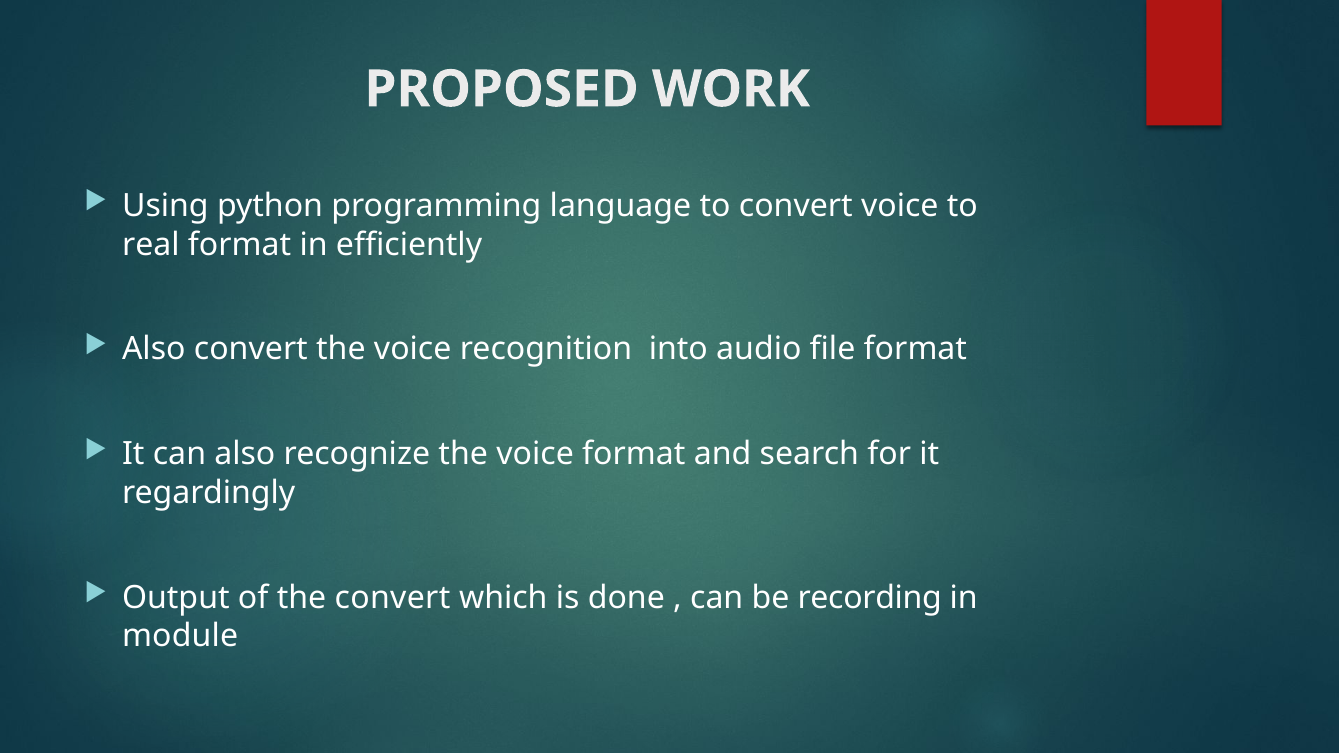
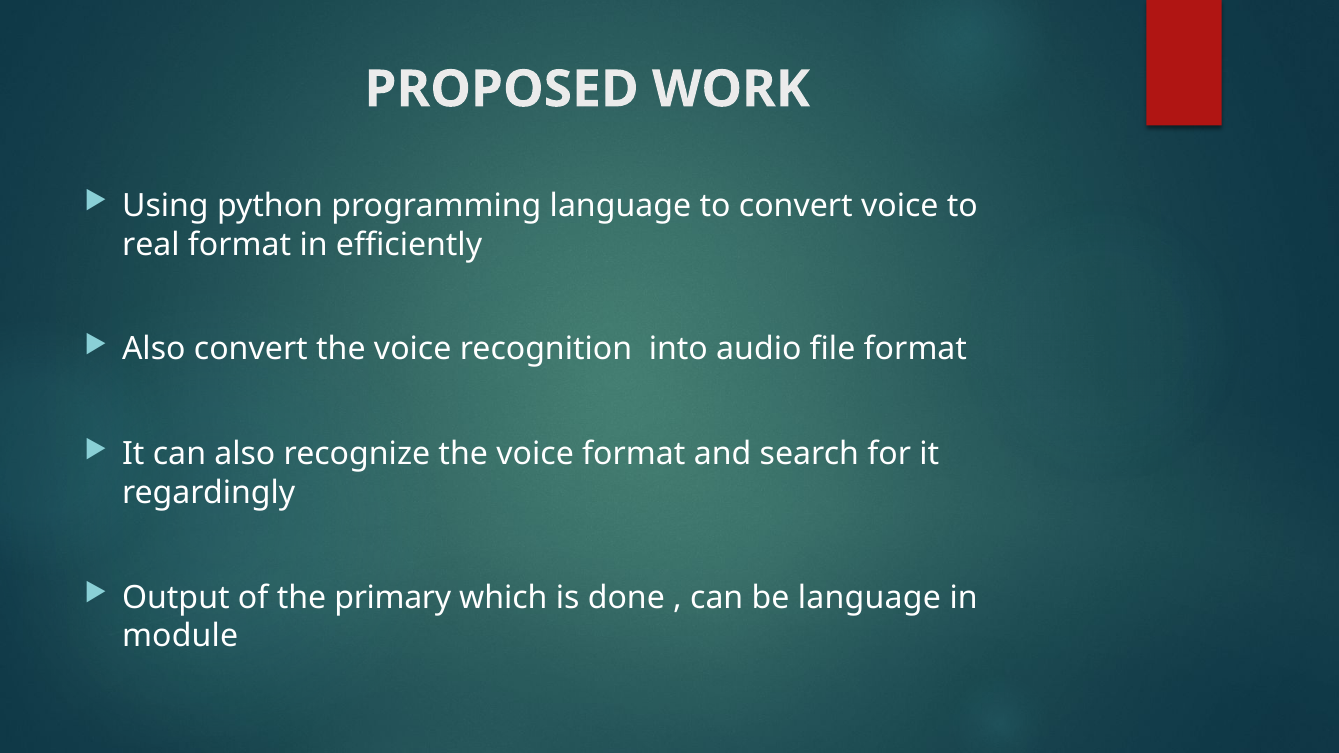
the convert: convert -> primary (393, 598)
be recording: recording -> language (869, 598)
